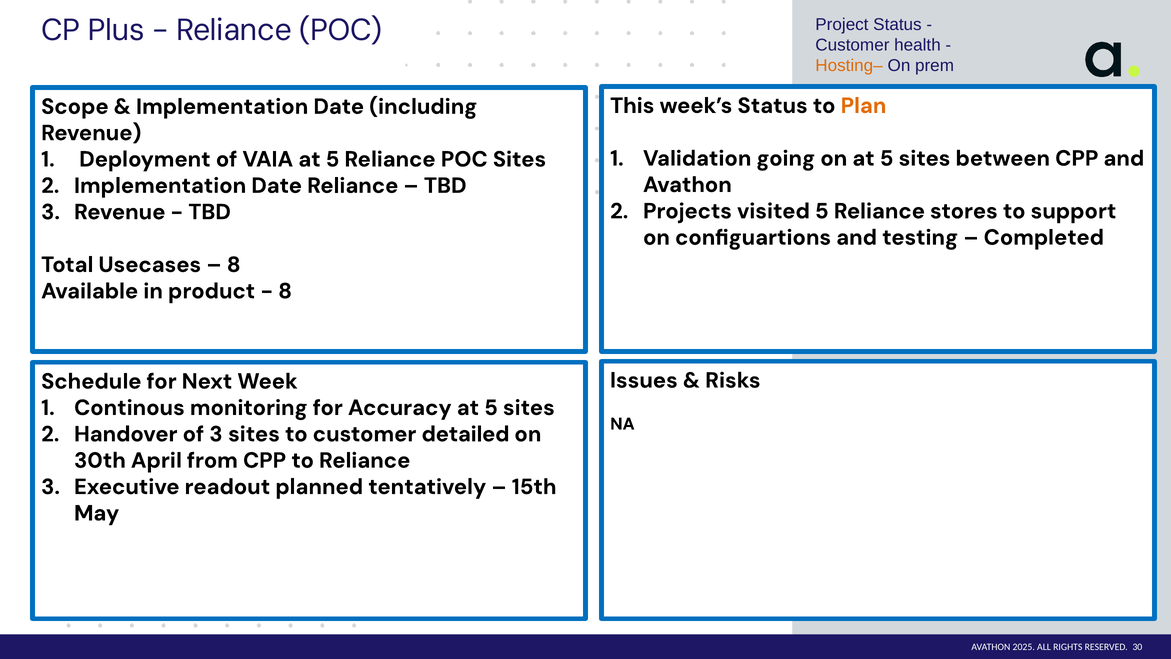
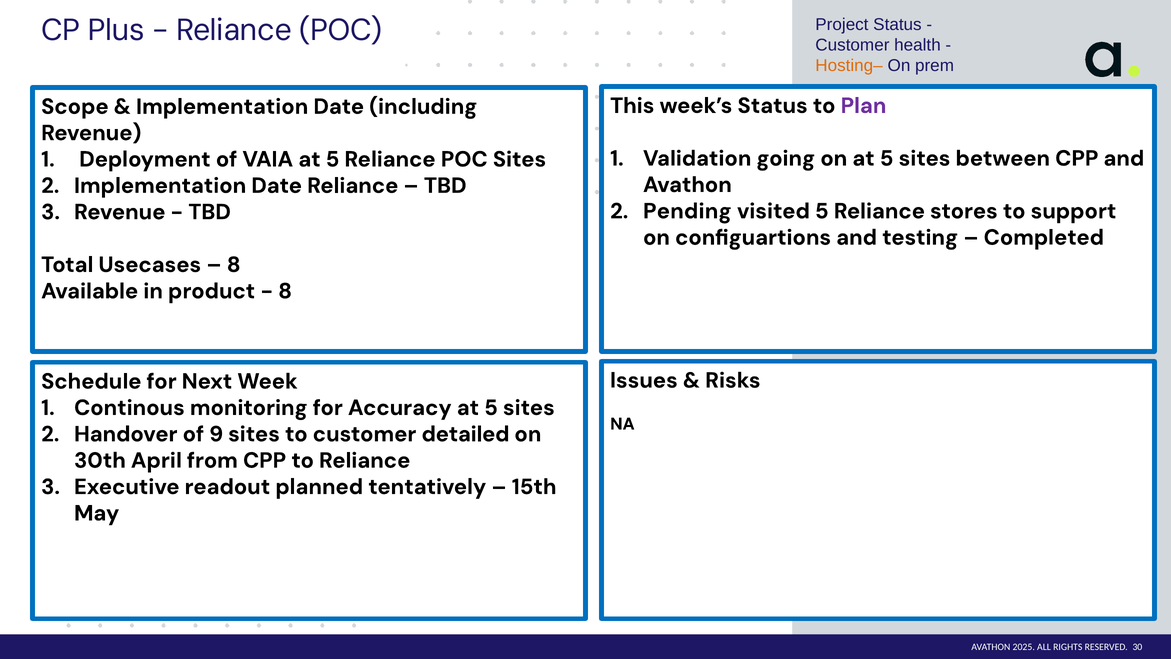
Plan colour: orange -> purple (863, 106)
Projects: Projects -> Pending (687, 211)
of 3: 3 -> 9 (216, 434)
